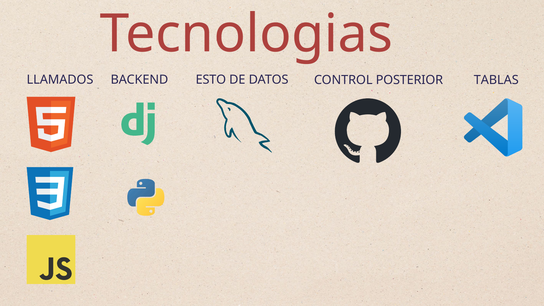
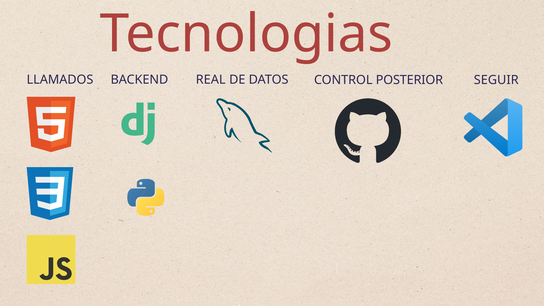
ESTO: ESTO -> REAL (211, 80)
TABLAS: TABLAS -> SEGUIR (496, 80)
